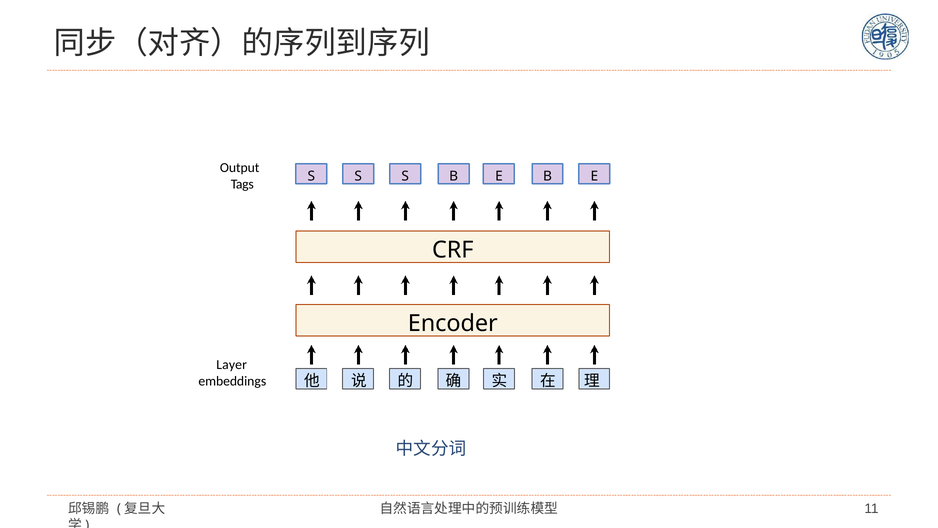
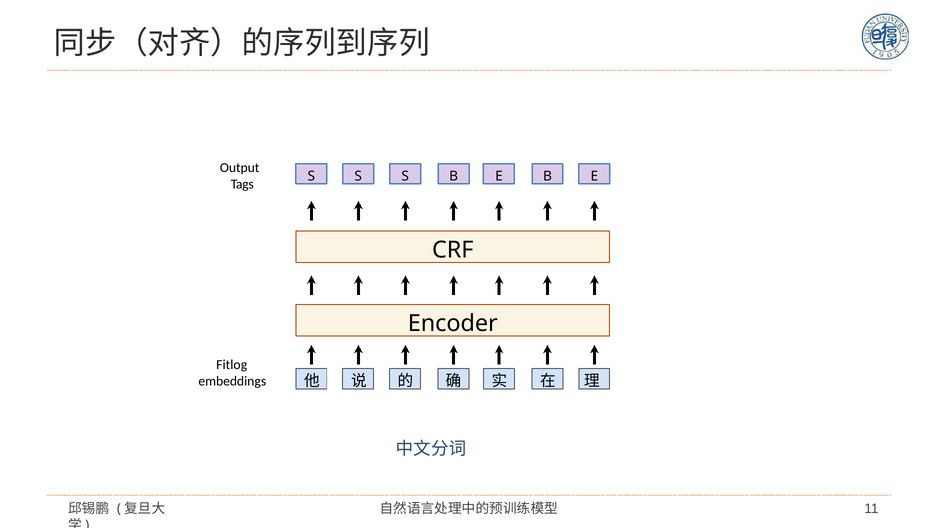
Layer: Layer -> Fitlog (232, 365)
